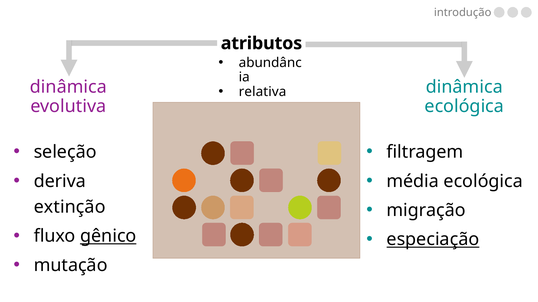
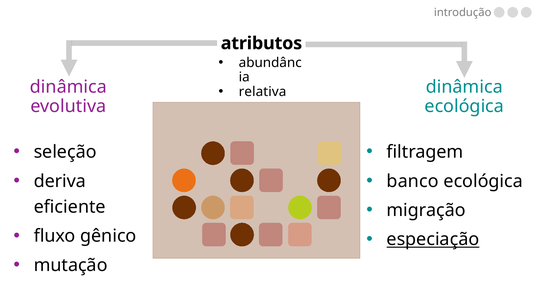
média: média -> banco (413, 181)
extinção: extinção -> eficiente (70, 207)
gênico underline: present -> none (108, 237)
